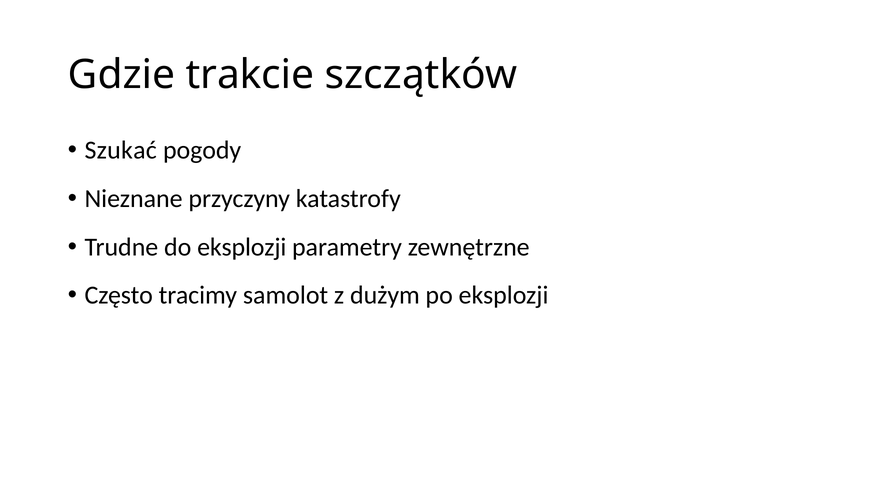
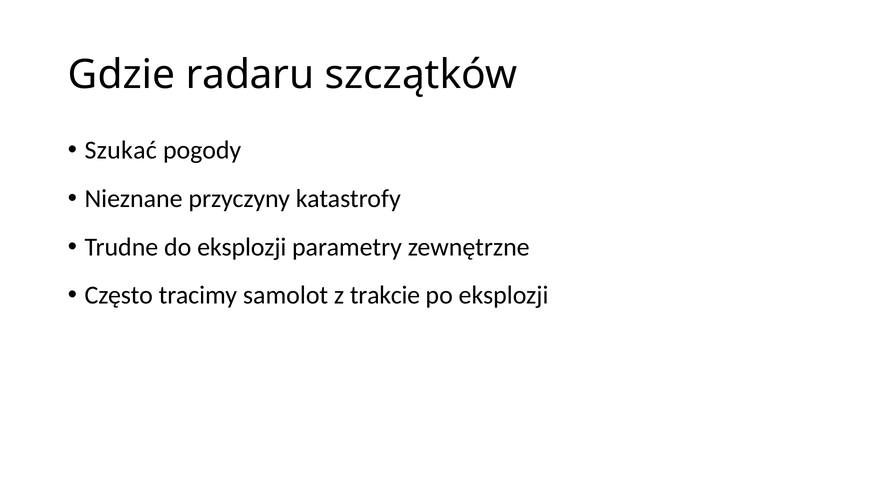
trakcie: trakcie -> radaru (250, 75)
dużym: dużym -> trakcie (385, 296)
